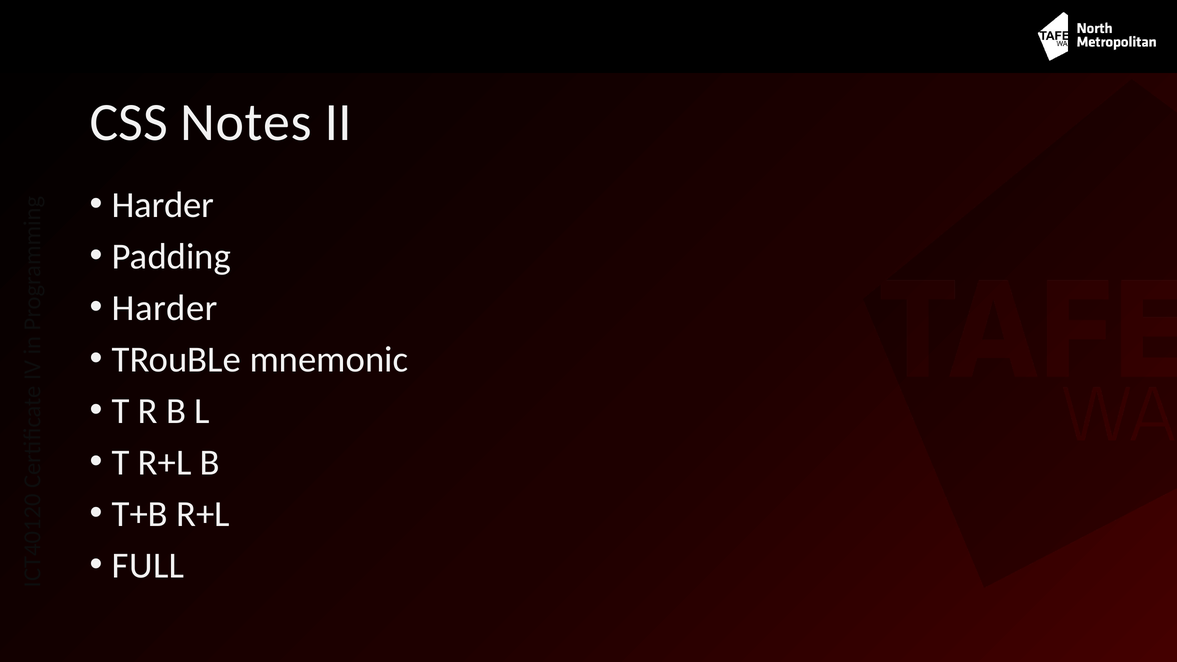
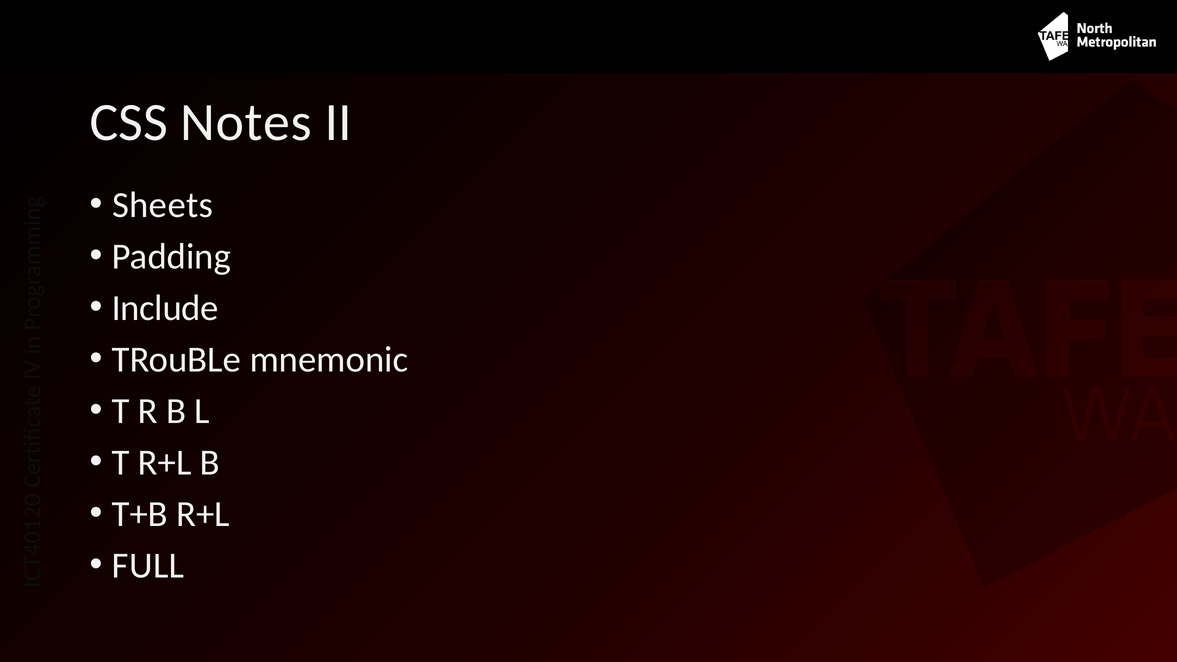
Harder: Harder -> Sheets (163, 205)
Harder: Harder -> Include (165, 308)
